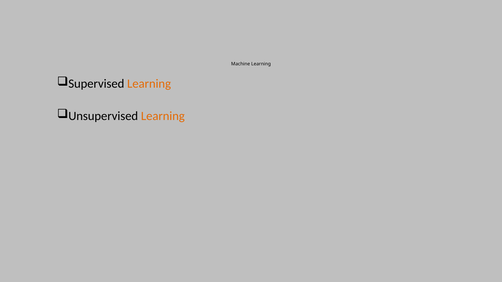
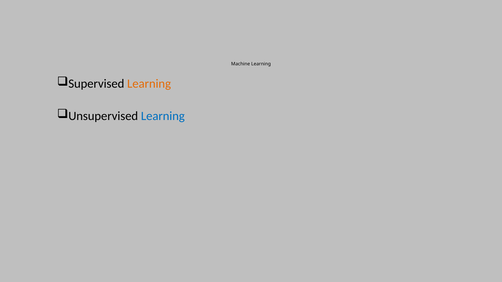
Learning colour: orange -> blue (163, 116)
